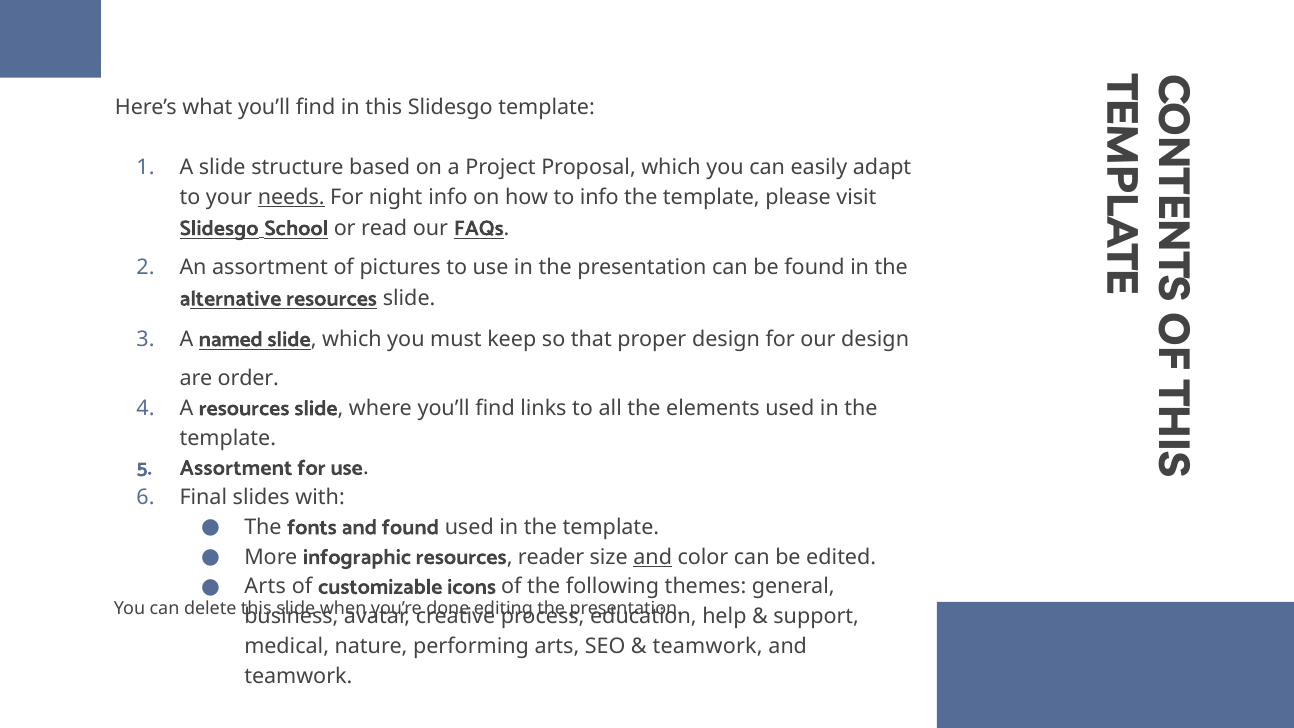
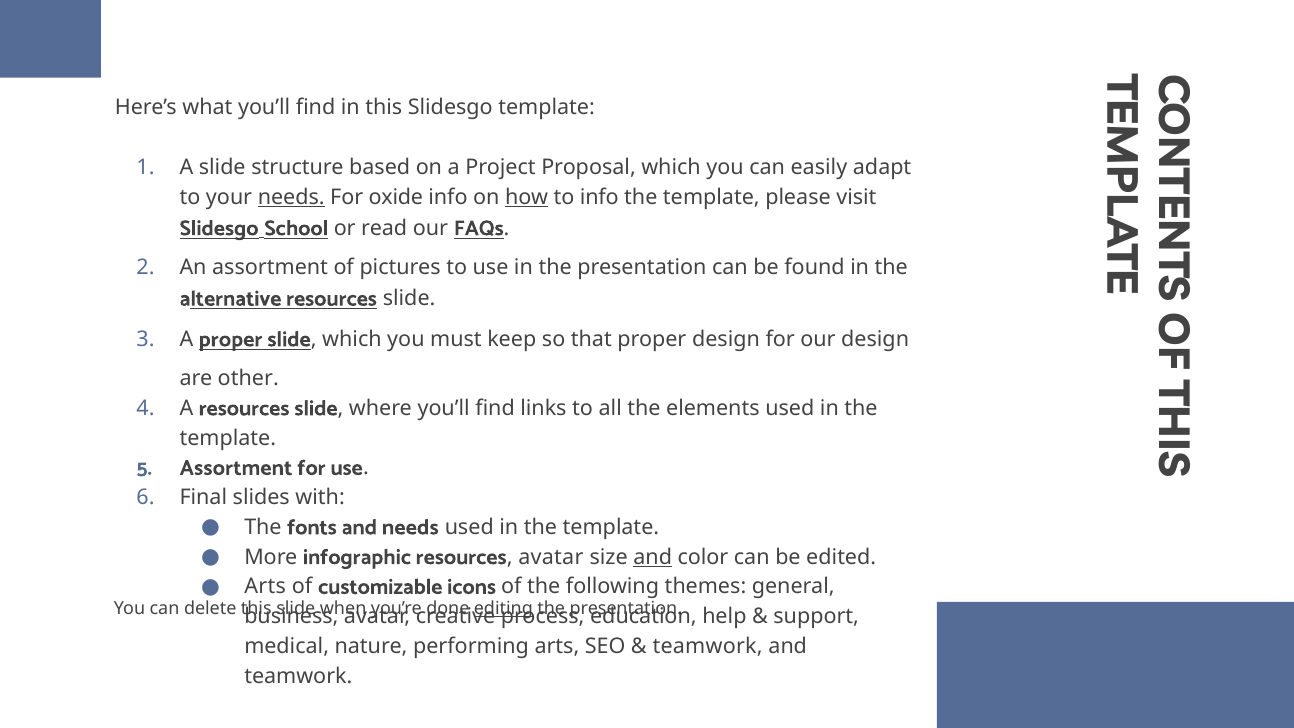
night: night -> oxide (396, 197)
how underline: none -> present (527, 197)
A named: named -> proper (231, 339)
order: order -> other (248, 378)
and found: found -> needs (410, 527)
resources reader: reader -> avatar (551, 557)
editing underline: none -> present (503, 609)
